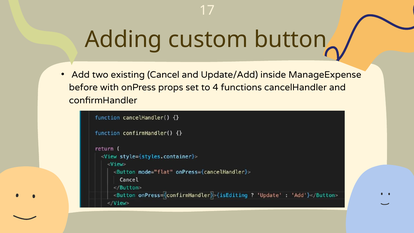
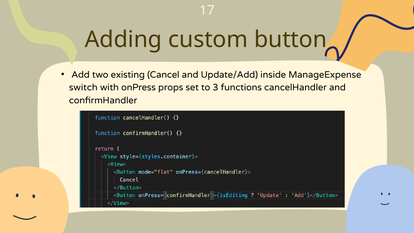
before: before -> switch (83, 88)
4: 4 -> 3 (216, 88)
